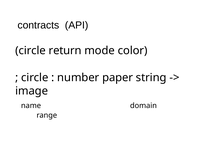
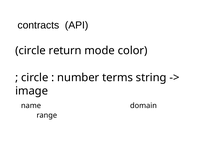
paper: paper -> terms (118, 78)
